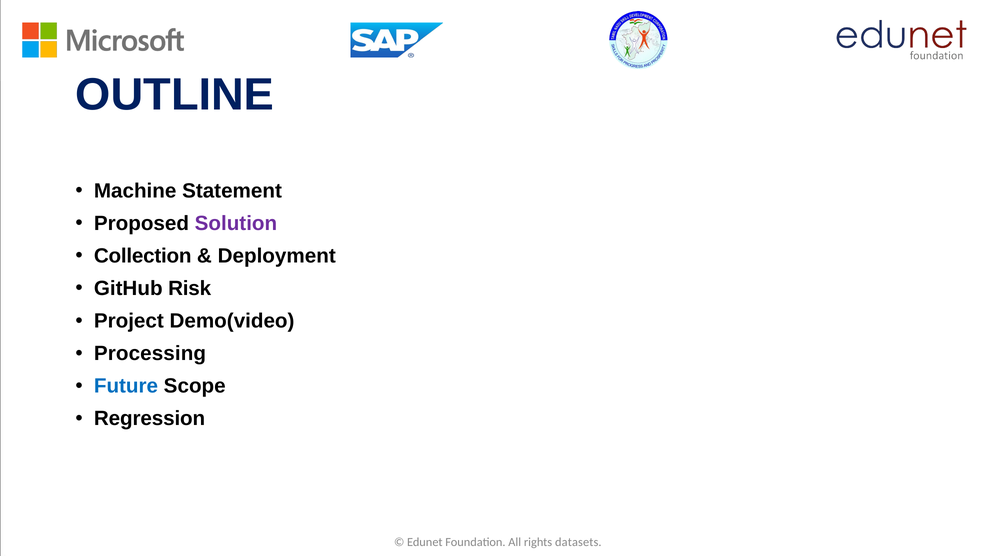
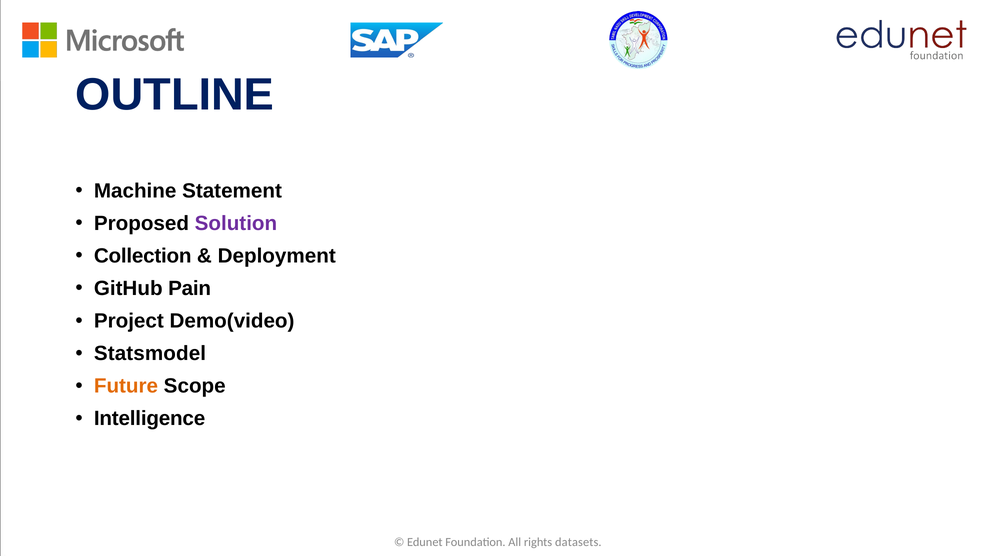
Risk: Risk -> Pain (190, 289)
Processing: Processing -> Statsmodel (150, 354)
Future colour: blue -> orange (126, 386)
Regression: Regression -> Intelligence (150, 419)
